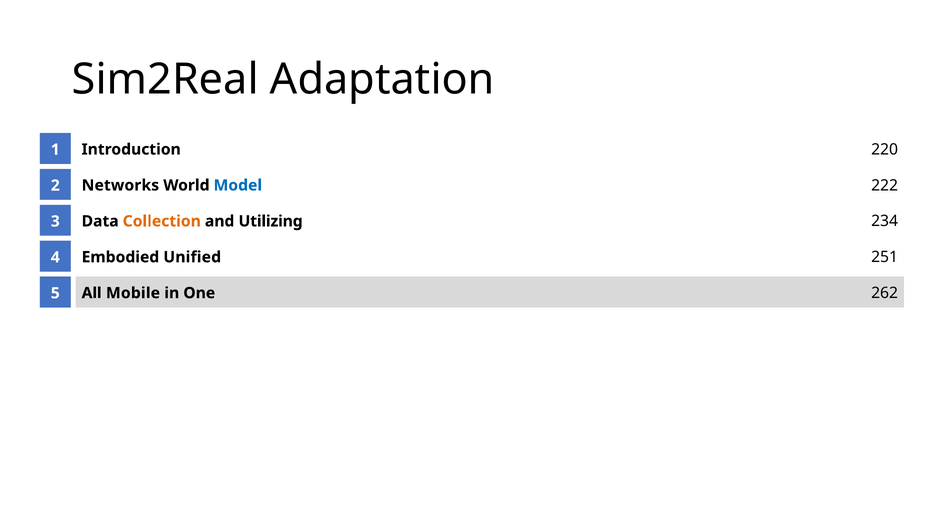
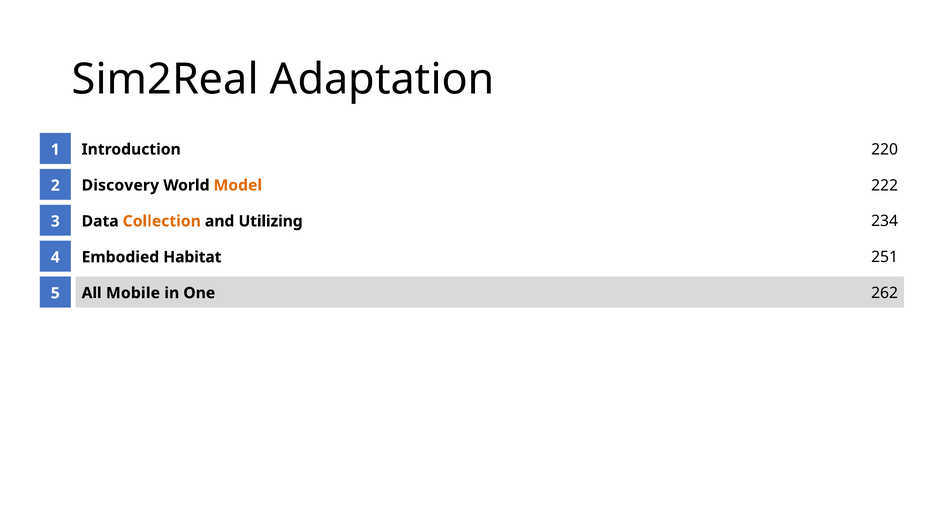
Networks: Networks -> Discovery (120, 185)
Model colour: blue -> orange (238, 185)
Unified: Unified -> Habitat (192, 257)
